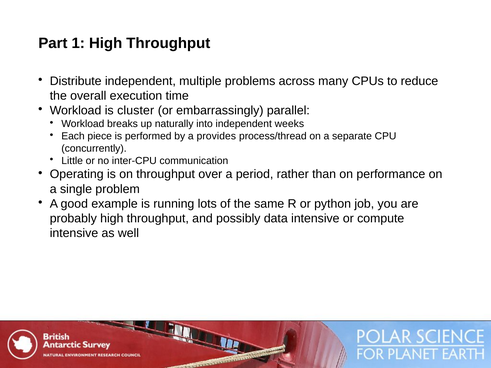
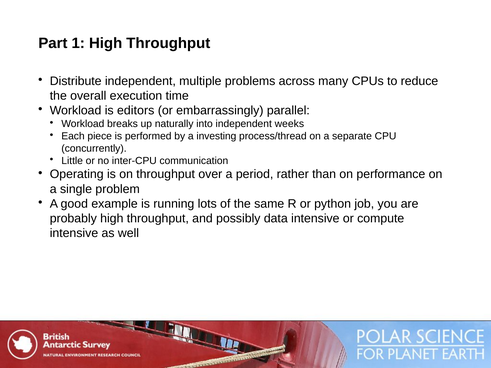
cluster: cluster -> editors (136, 111)
provides: provides -> investing (216, 136)
